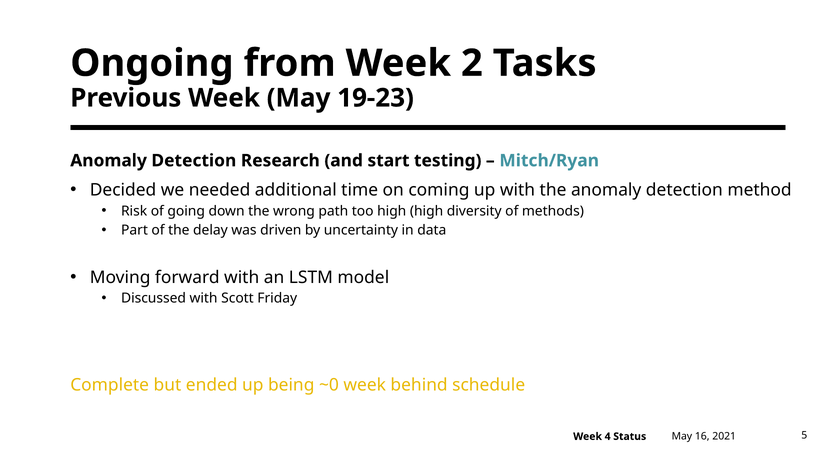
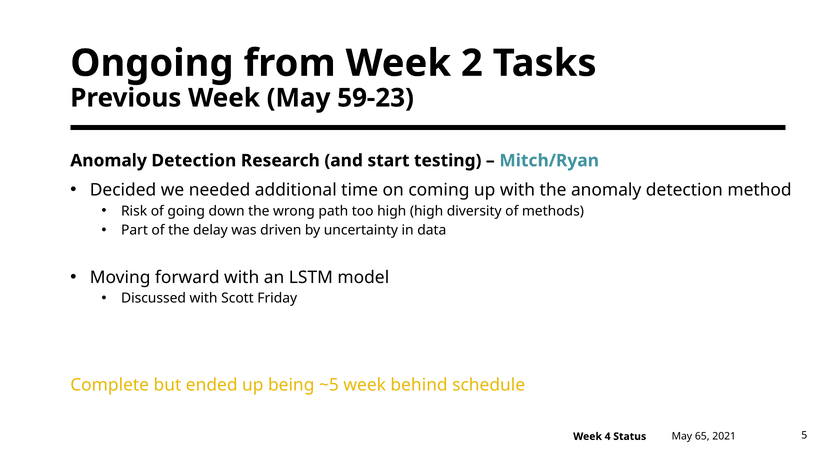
19-23: 19-23 -> 59-23 (376, 98)
~0: ~0 -> ~5 (329, 386)
16: 16 -> 65 (702, 437)
